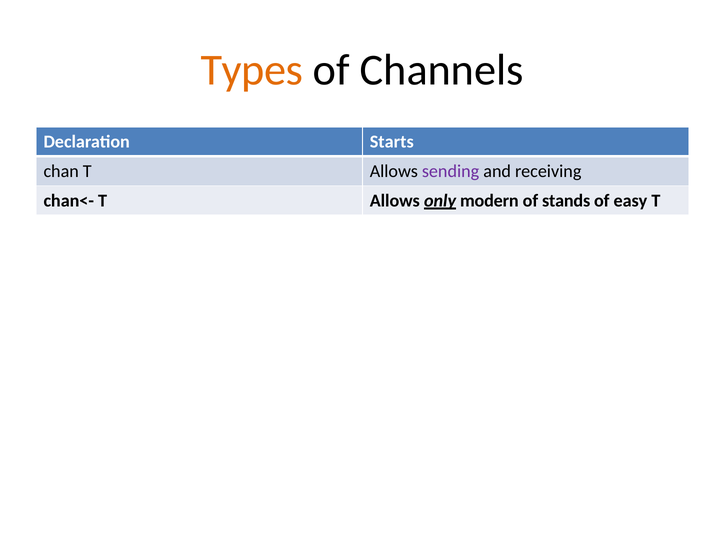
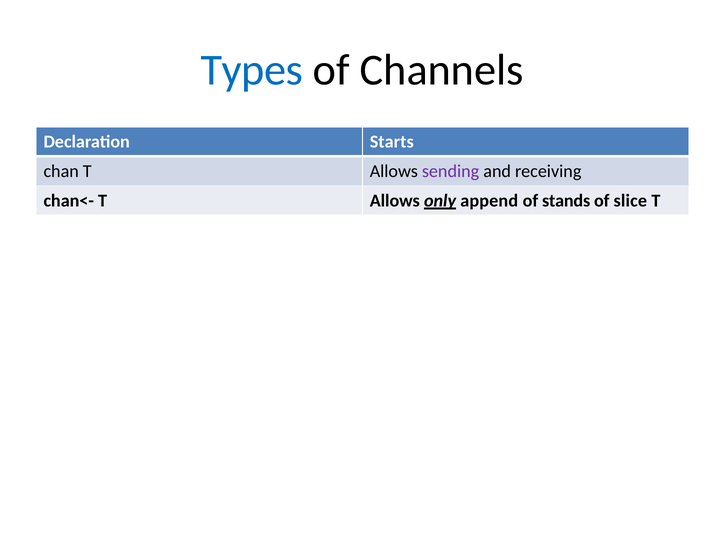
Types colour: orange -> blue (252, 70)
modern: modern -> append (489, 201)
easy: easy -> slice (630, 201)
